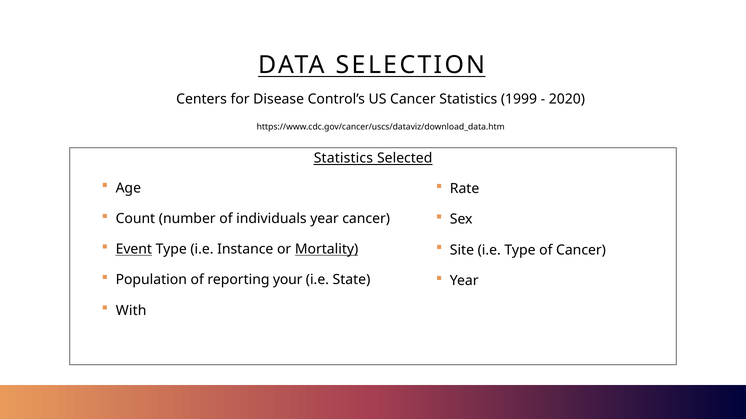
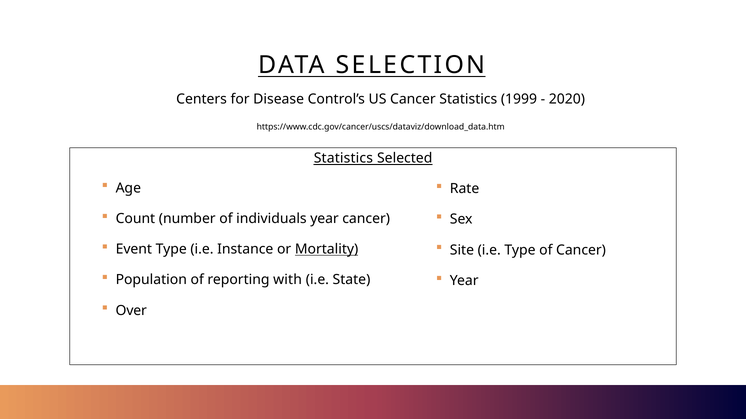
Event underline: present -> none (134, 250)
your: your -> with (288, 280)
With: With -> Over (131, 311)
